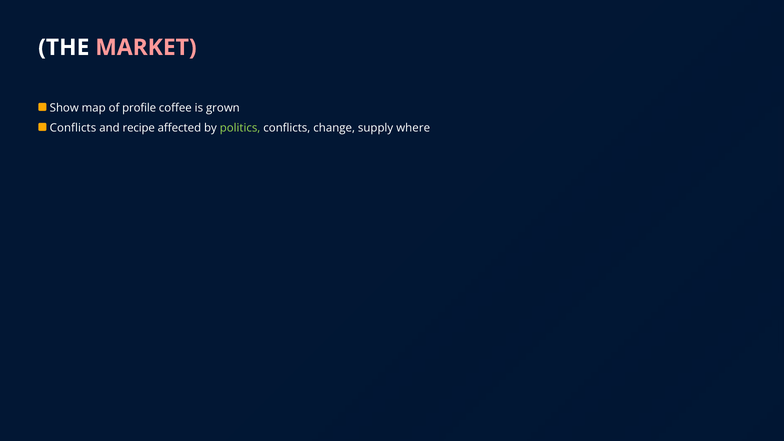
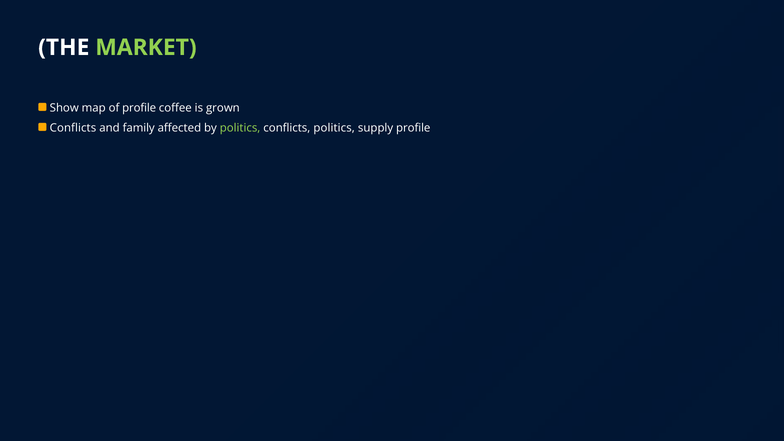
MARKET colour: pink -> light green (146, 47)
recipe: recipe -> family (139, 128)
conflicts change: change -> politics (334, 128)
supply where: where -> profile (413, 128)
